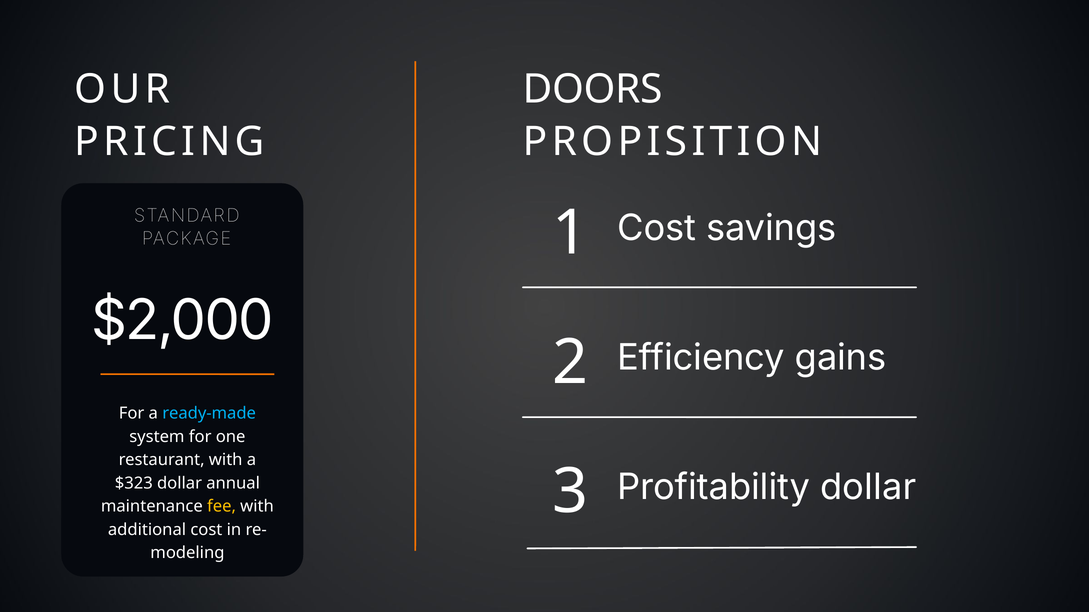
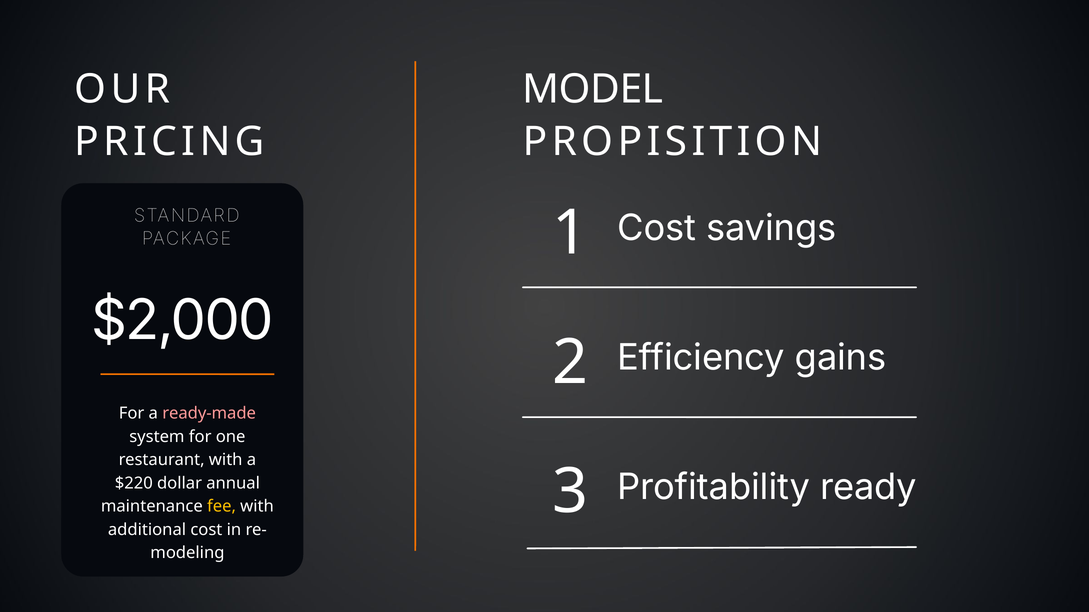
DOORS: DOORS -> MODEL (593, 90)
ready-made colour: light blue -> pink (209, 414)
Profitability dollar: dollar -> ready (868, 488)
$323: $323 -> $220 (134, 484)
